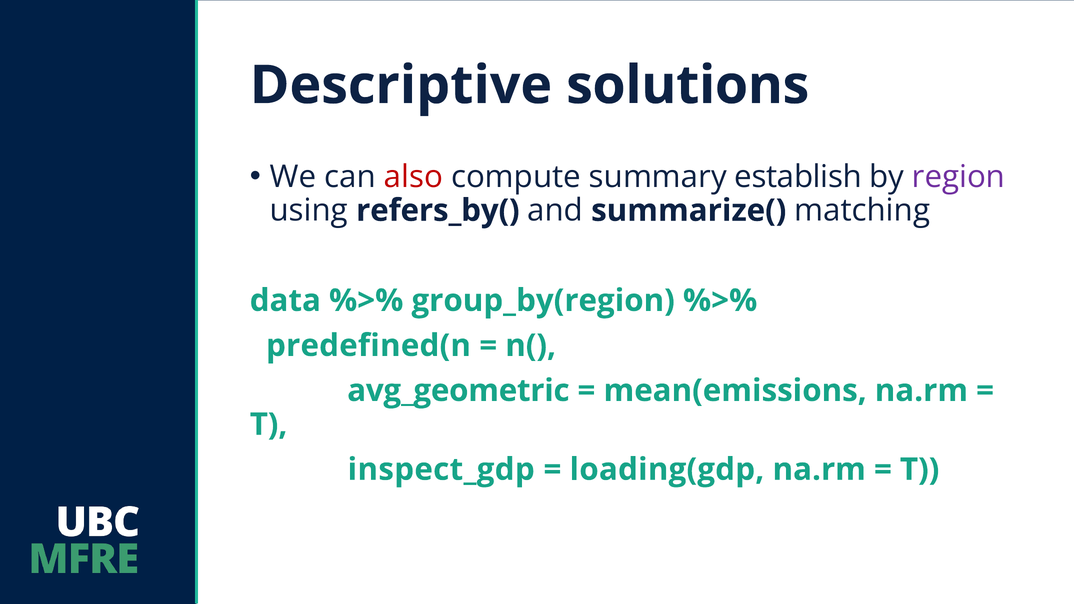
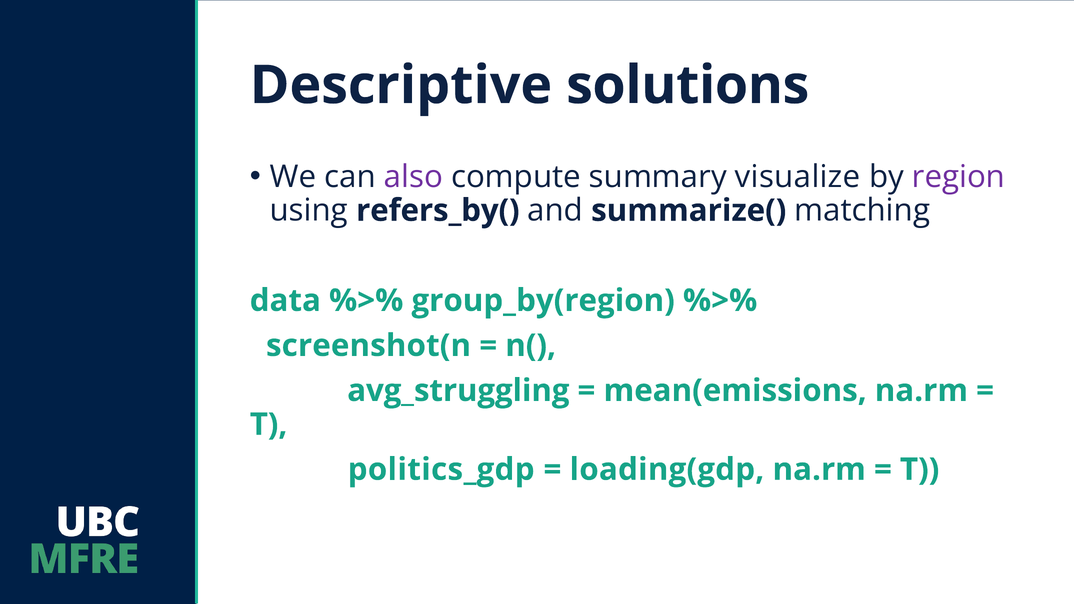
also colour: red -> purple (413, 177)
establish: establish -> visualize (798, 177)
predefined(n: predefined(n -> screenshot(n (369, 346)
avg_geometric: avg_geometric -> avg_struggling (458, 391)
inspect_gdp: inspect_gdp -> politics_gdp (441, 470)
